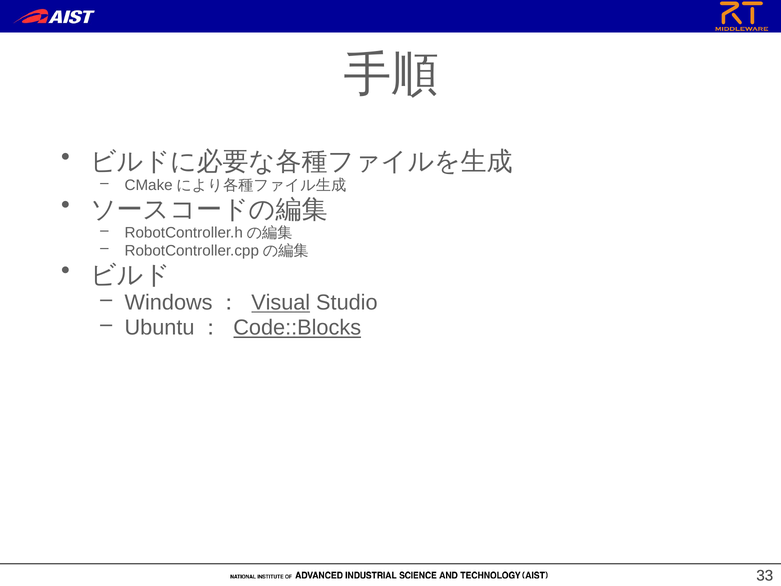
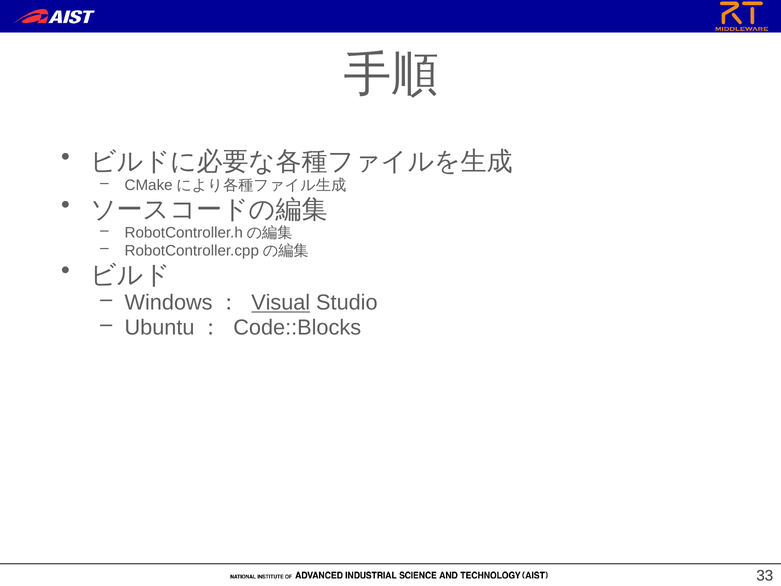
Code::Blocks underline: present -> none (297, 328)
